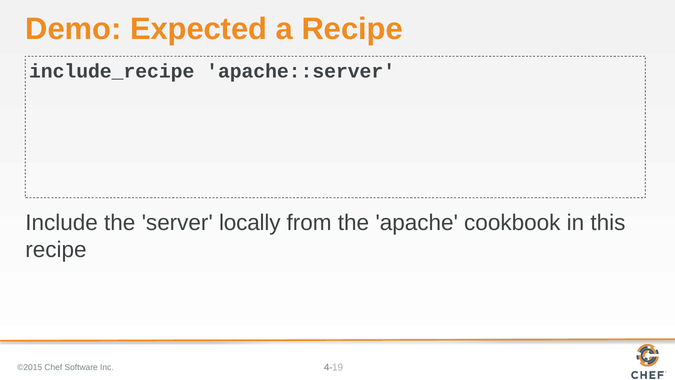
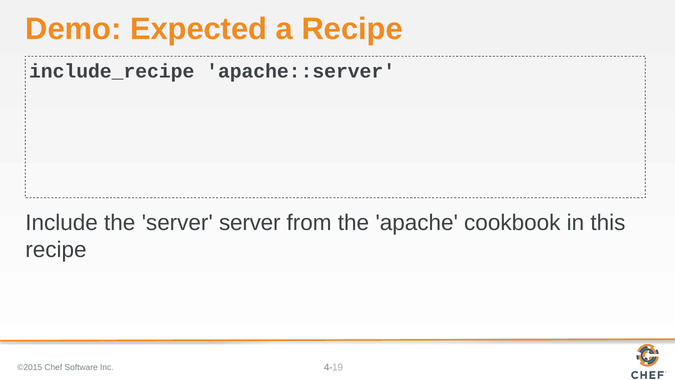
server locally: locally -> server (250, 223)
